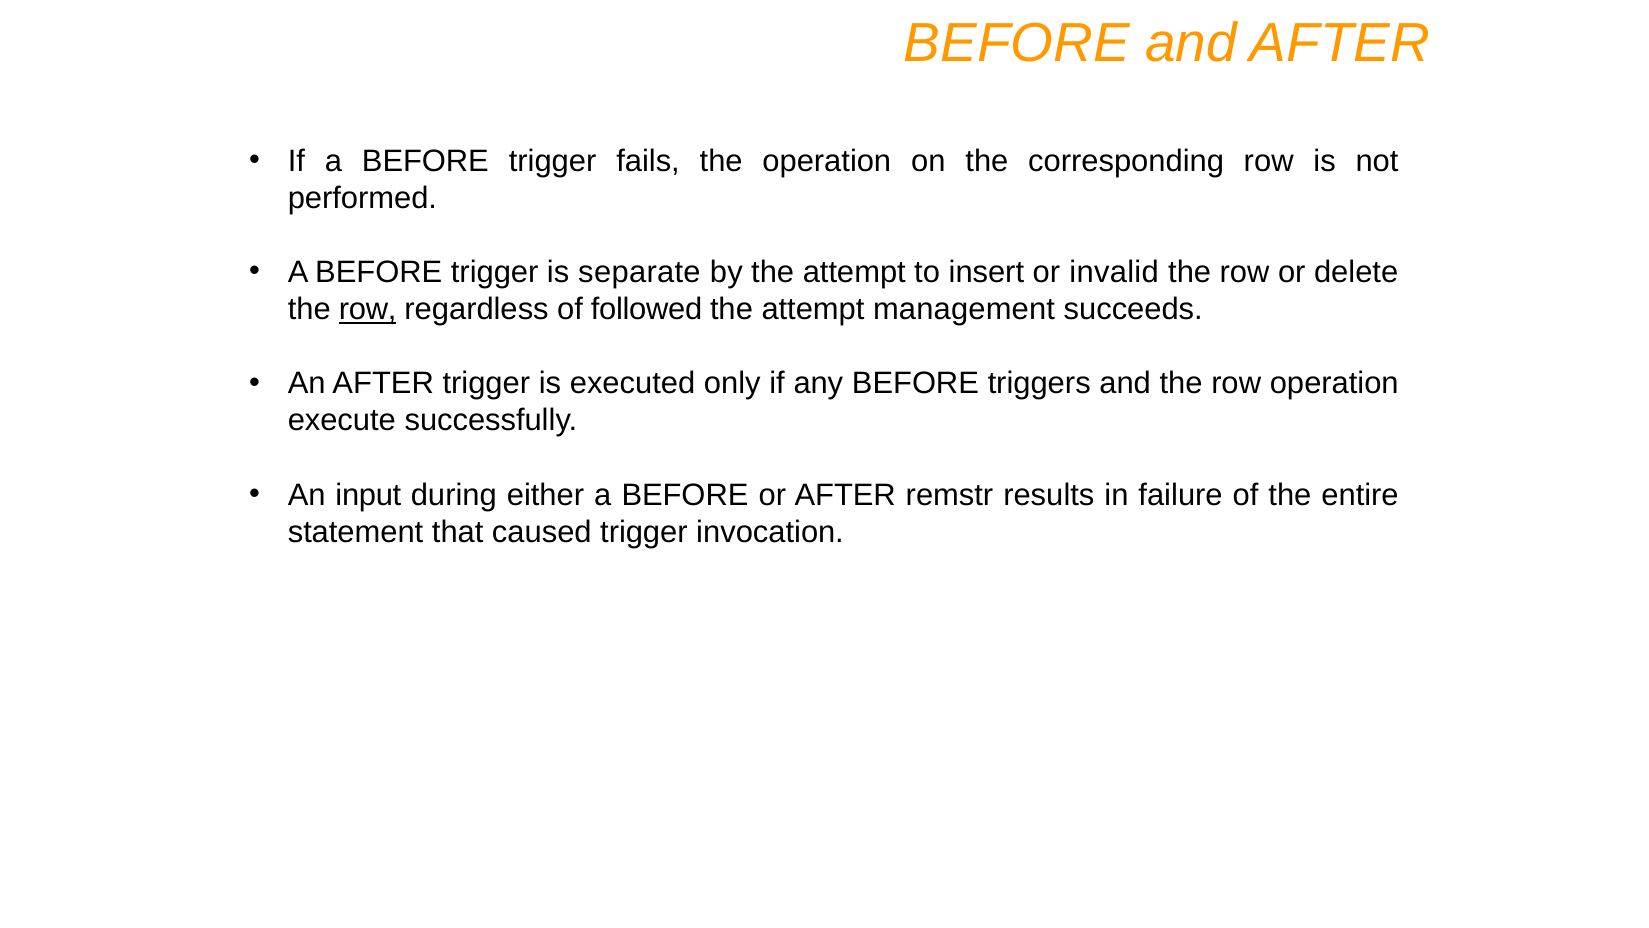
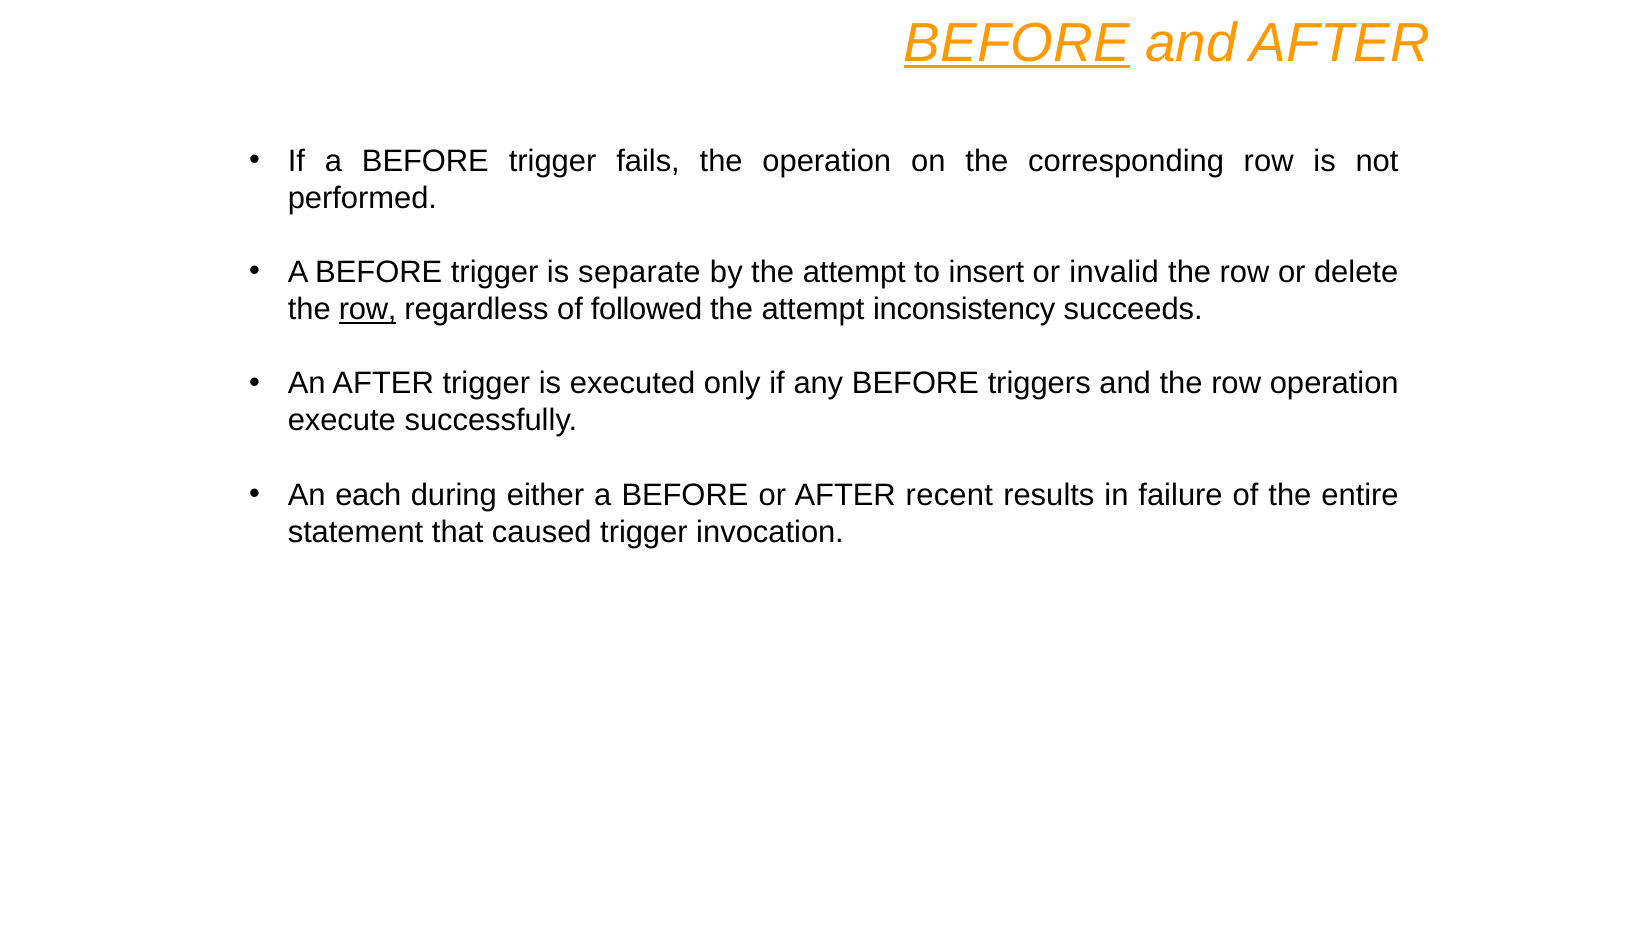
BEFORE underline: none -> present (1017, 43)
management: management -> inconsistency (964, 309)
input: input -> each (368, 495)
remstr: remstr -> recent (949, 495)
